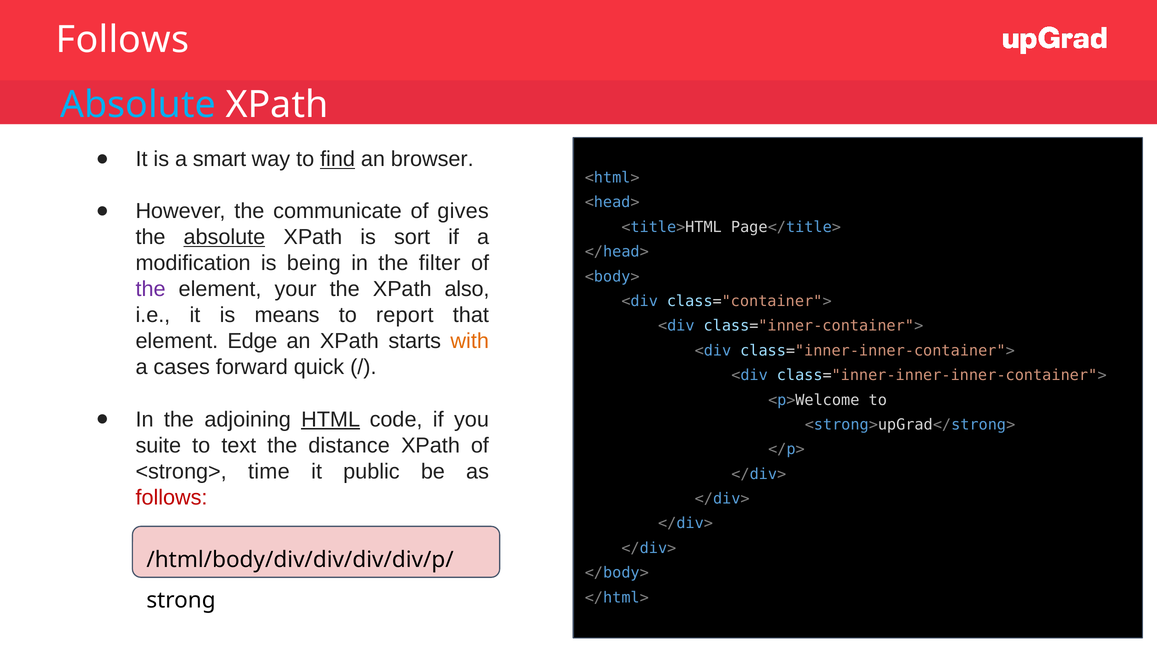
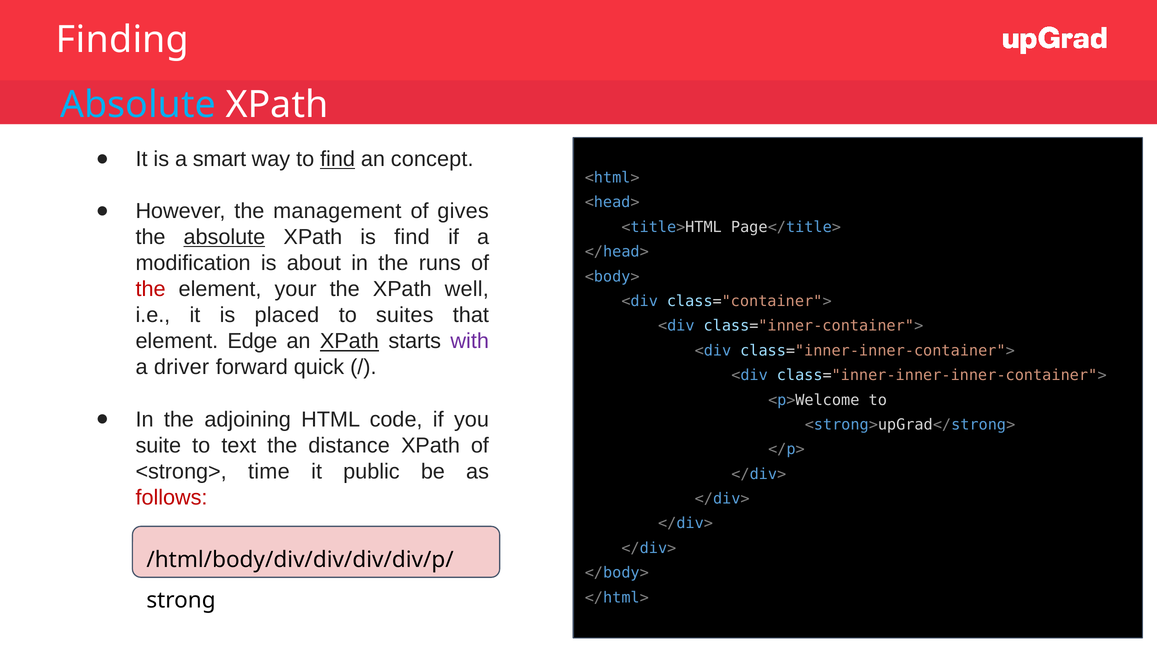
Follows: Follows -> Finding (123, 40)
browser: browser -> concept (432, 159)
communicate: communicate -> management (337, 211)
is sort: sort -> find (412, 237)
being: being -> about (314, 263)
filter: filter -> runs (440, 263)
the colour: purple -> red (151, 289)
also: also -> well (467, 289)
means: means -> placed (287, 315)
report: report -> suites (405, 315)
XPath underline: none -> present (349, 341)
with colour: orange -> purple (470, 341)
cases: cases -> driver (182, 367)
HTML underline: present -> none (331, 419)
